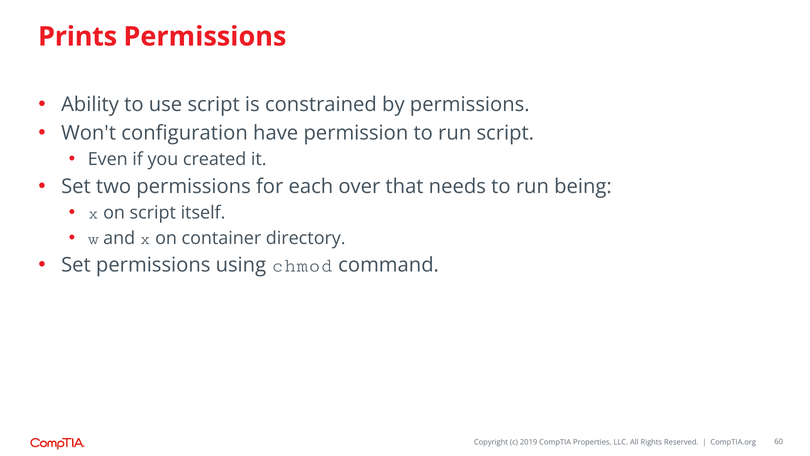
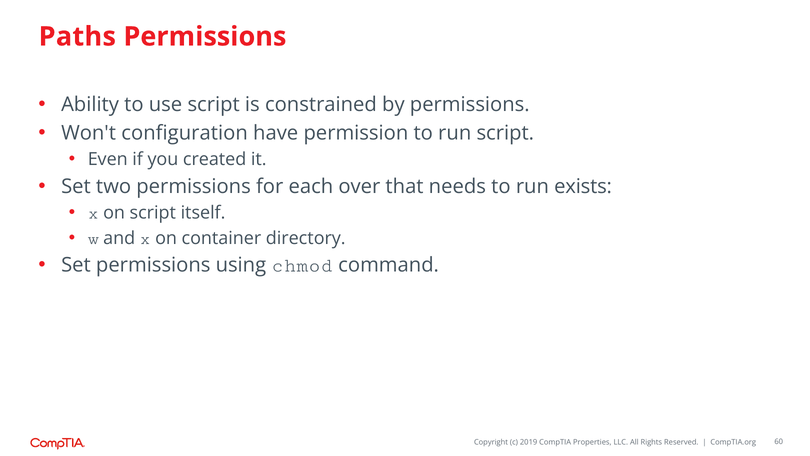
Prints: Prints -> Paths (77, 37)
being: being -> exists (583, 186)
